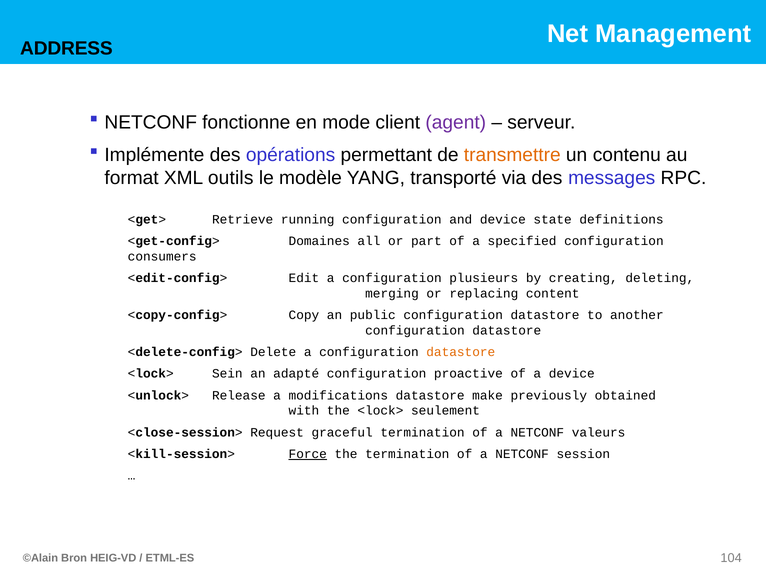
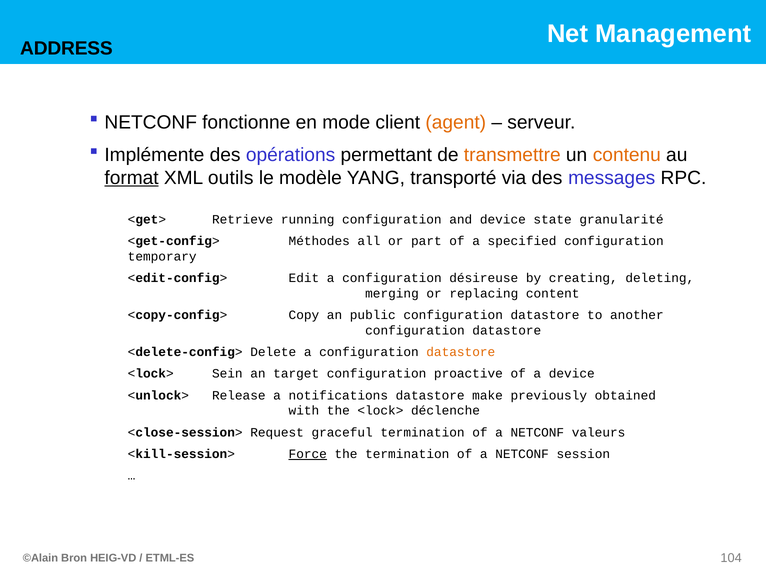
agent colour: purple -> orange (456, 123)
contenu colour: black -> orange (627, 155)
format underline: none -> present (132, 178)
definitions: definitions -> granularité (622, 219)
Domaines: Domaines -> Méthodes (319, 241)
consumers: consumers -> temporary (162, 257)
plusieurs: plusieurs -> désireuse (484, 278)
adapté: adapté -> target (296, 374)
modifications: modifications -> notifications (338, 396)
seulement: seulement -> déclenche (446, 411)
